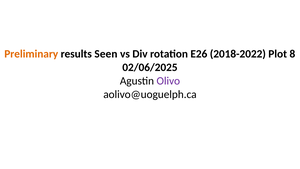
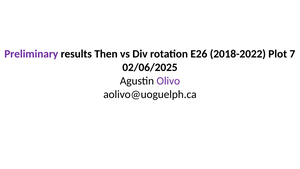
Preliminary colour: orange -> purple (31, 54)
Seen: Seen -> Then (106, 54)
8: 8 -> 7 (292, 54)
